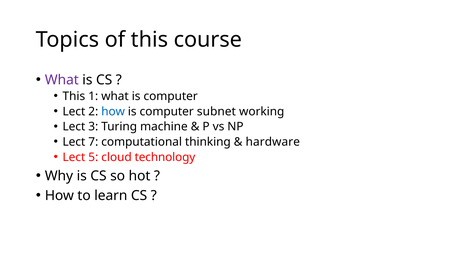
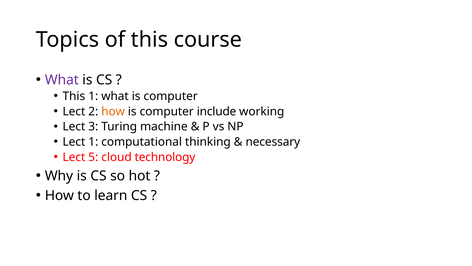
how colour: blue -> orange (113, 111)
subnet: subnet -> include (217, 111)
Lect 7: 7 -> 1 (93, 142)
hardware: hardware -> necessary (273, 142)
